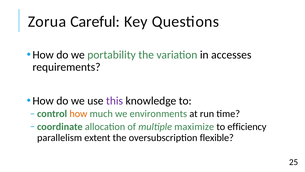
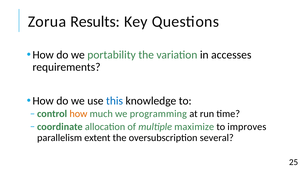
Careful: Careful -> Results (95, 22)
this colour: purple -> blue (115, 101)
environments: environments -> programming (158, 114)
efficiency: efficiency -> improves (247, 126)
flexible: flexible -> several (217, 137)
